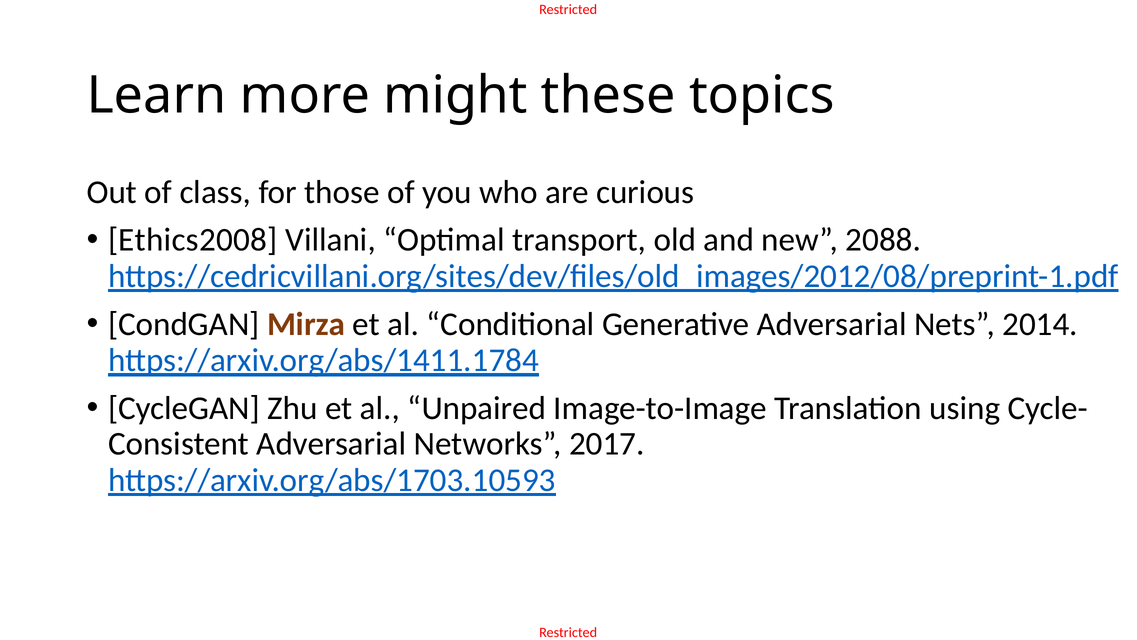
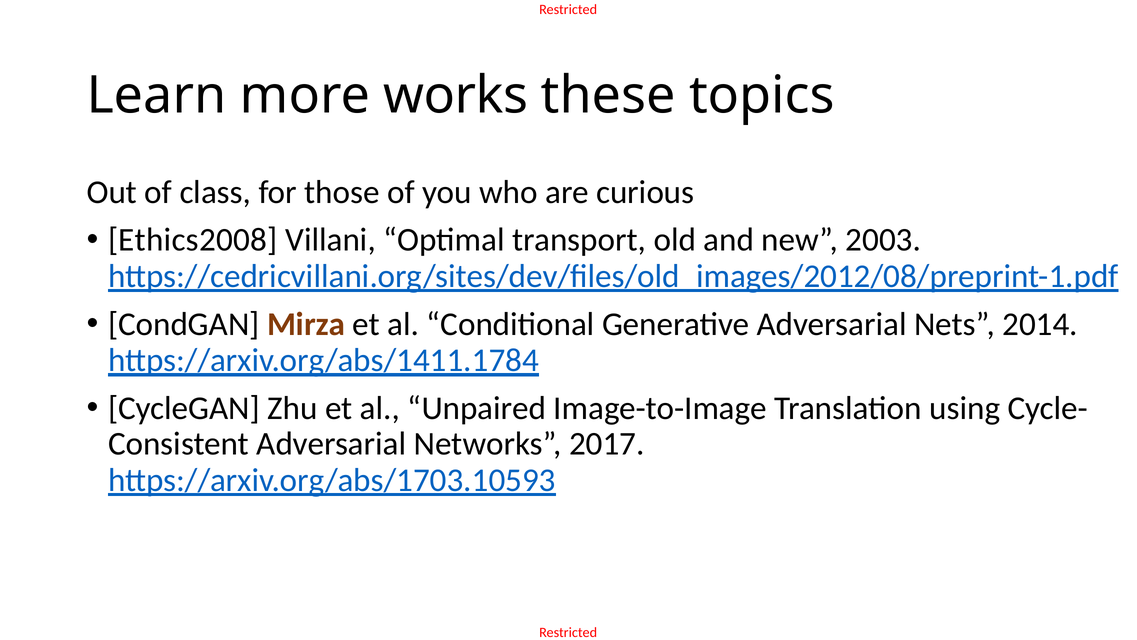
might: might -> works (456, 96)
2088: 2088 -> 2003 (883, 240)
